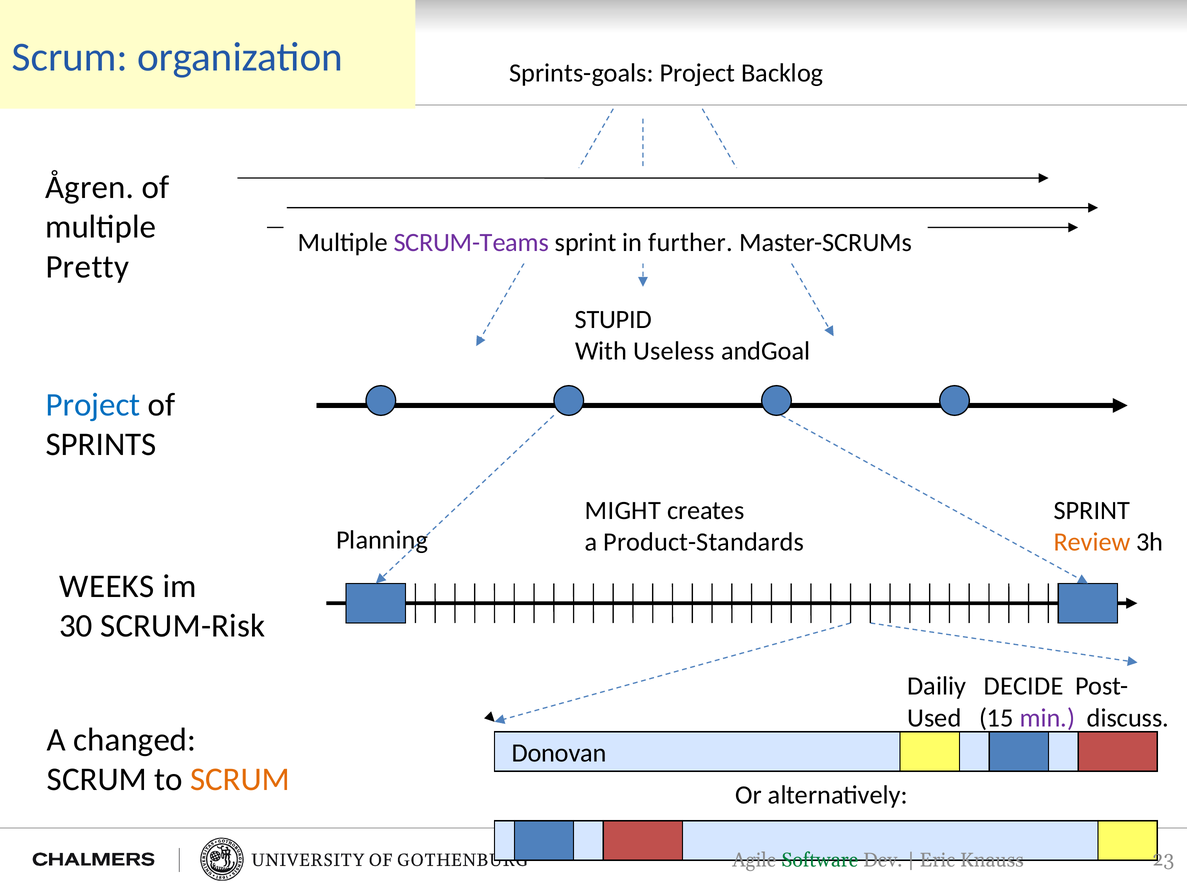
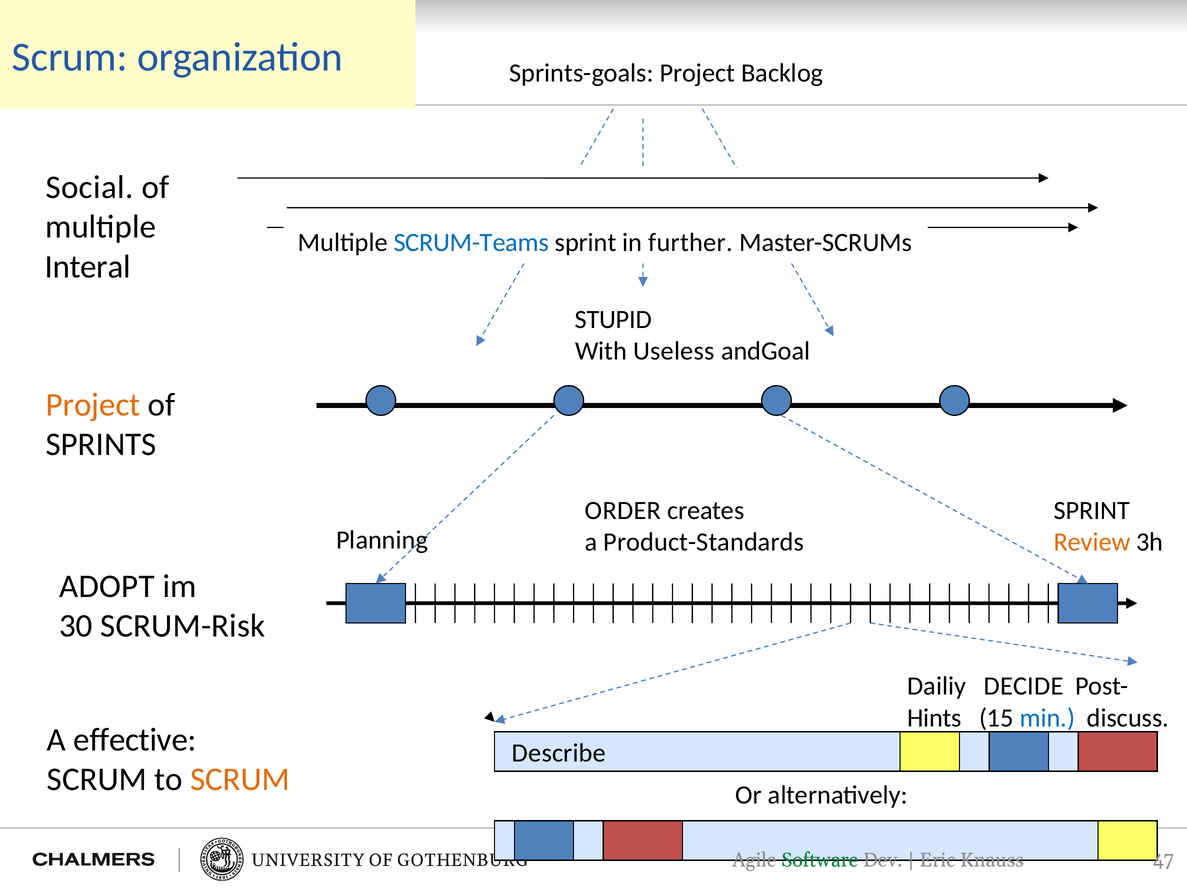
Ågren: Ågren -> Social (90, 188)
SCRUM-Teams colour: purple -> blue (471, 242)
Pretty: Pretty -> Interal (88, 267)
Project colour: blue -> orange (93, 405)
MIGHT: MIGHT -> ORDER (623, 511)
WEEKS: WEEKS -> ADOPT (107, 586)
Used: Used -> Hints (934, 718)
min colour: purple -> blue (1047, 718)
changed: changed -> effective (135, 740)
Donovan: Donovan -> Describe (559, 754)
23: 23 -> 47 (1163, 860)
